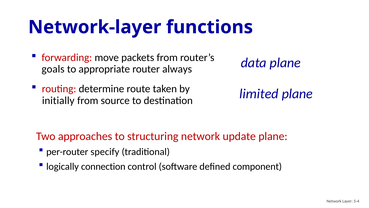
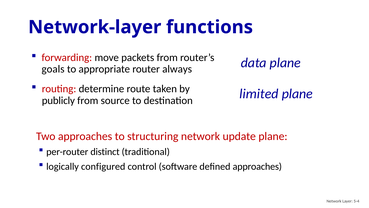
initially: initially -> publicly (58, 100)
specify: specify -> distinct (105, 152)
connection: connection -> configured (103, 166)
defined component: component -> approaches (257, 166)
